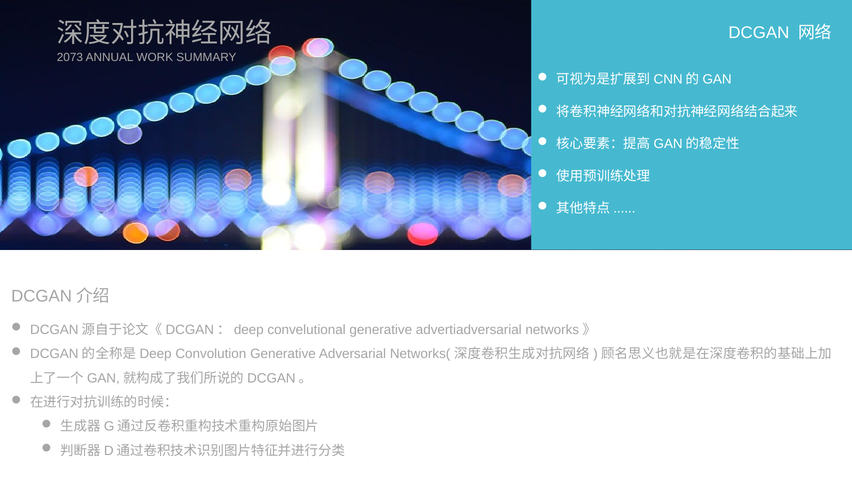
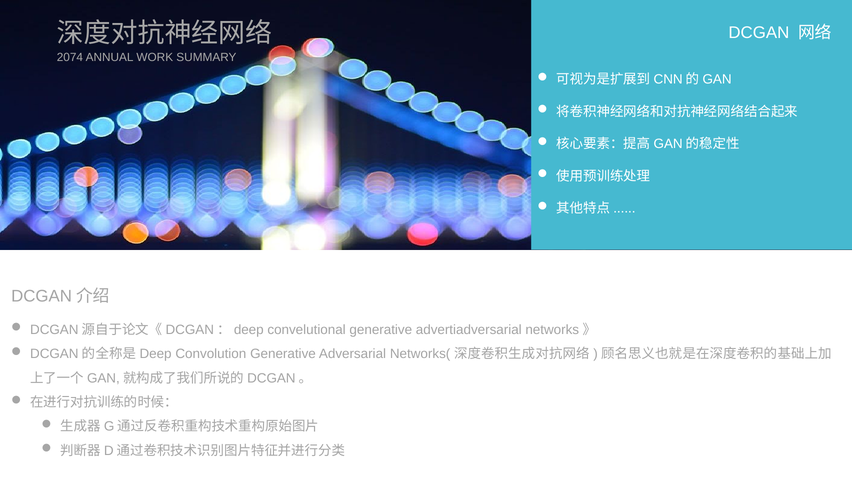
2073: 2073 -> 2074 (70, 57)
